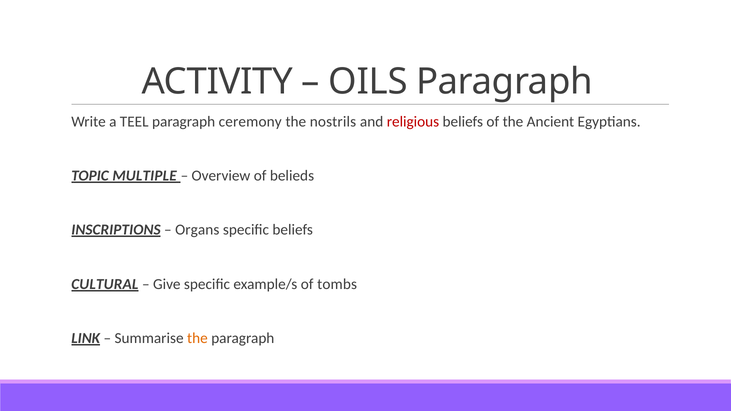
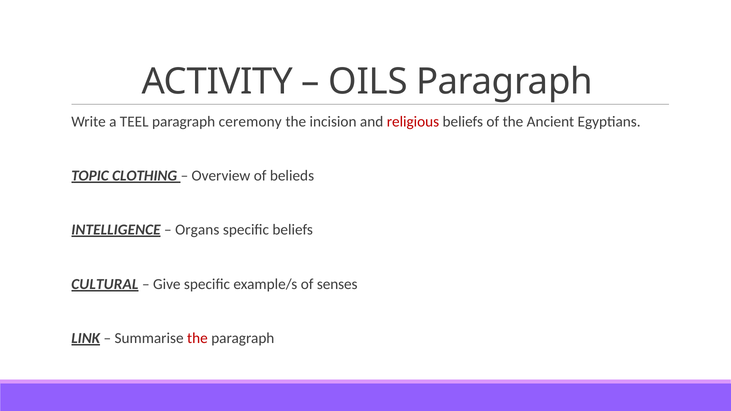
nostrils: nostrils -> incision (333, 122)
MULTIPLE: MULTIPLE -> CLOTHING (145, 176)
INSCRIPTIONS: INSCRIPTIONS -> INTELLIGENCE (116, 230)
tombs: tombs -> senses (337, 284)
the colour: orange -> red (197, 338)
